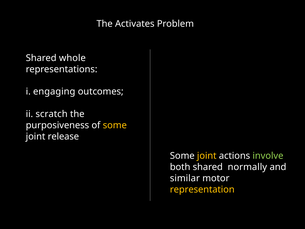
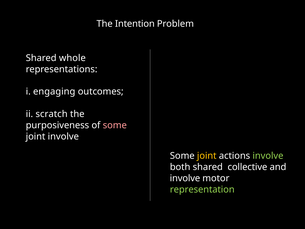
Activates: Activates -> Intention (135, 24)
some colour: yellow -> pink (115, 125)
joint release: release -> involve (63, 136)
normally: normally -> collective (247, 167)
similar: similar -> involve (185, 178)
representation colour: yellow -> light green (202, 189)
